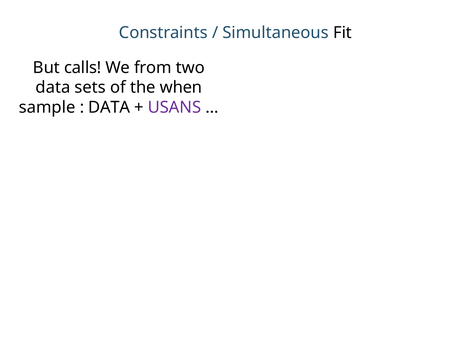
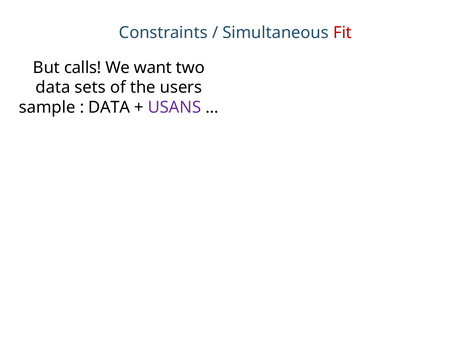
Fit colour: black -> red (343, 33)
from: from -> want (153, 68)
when: when -> users (181, 88)
